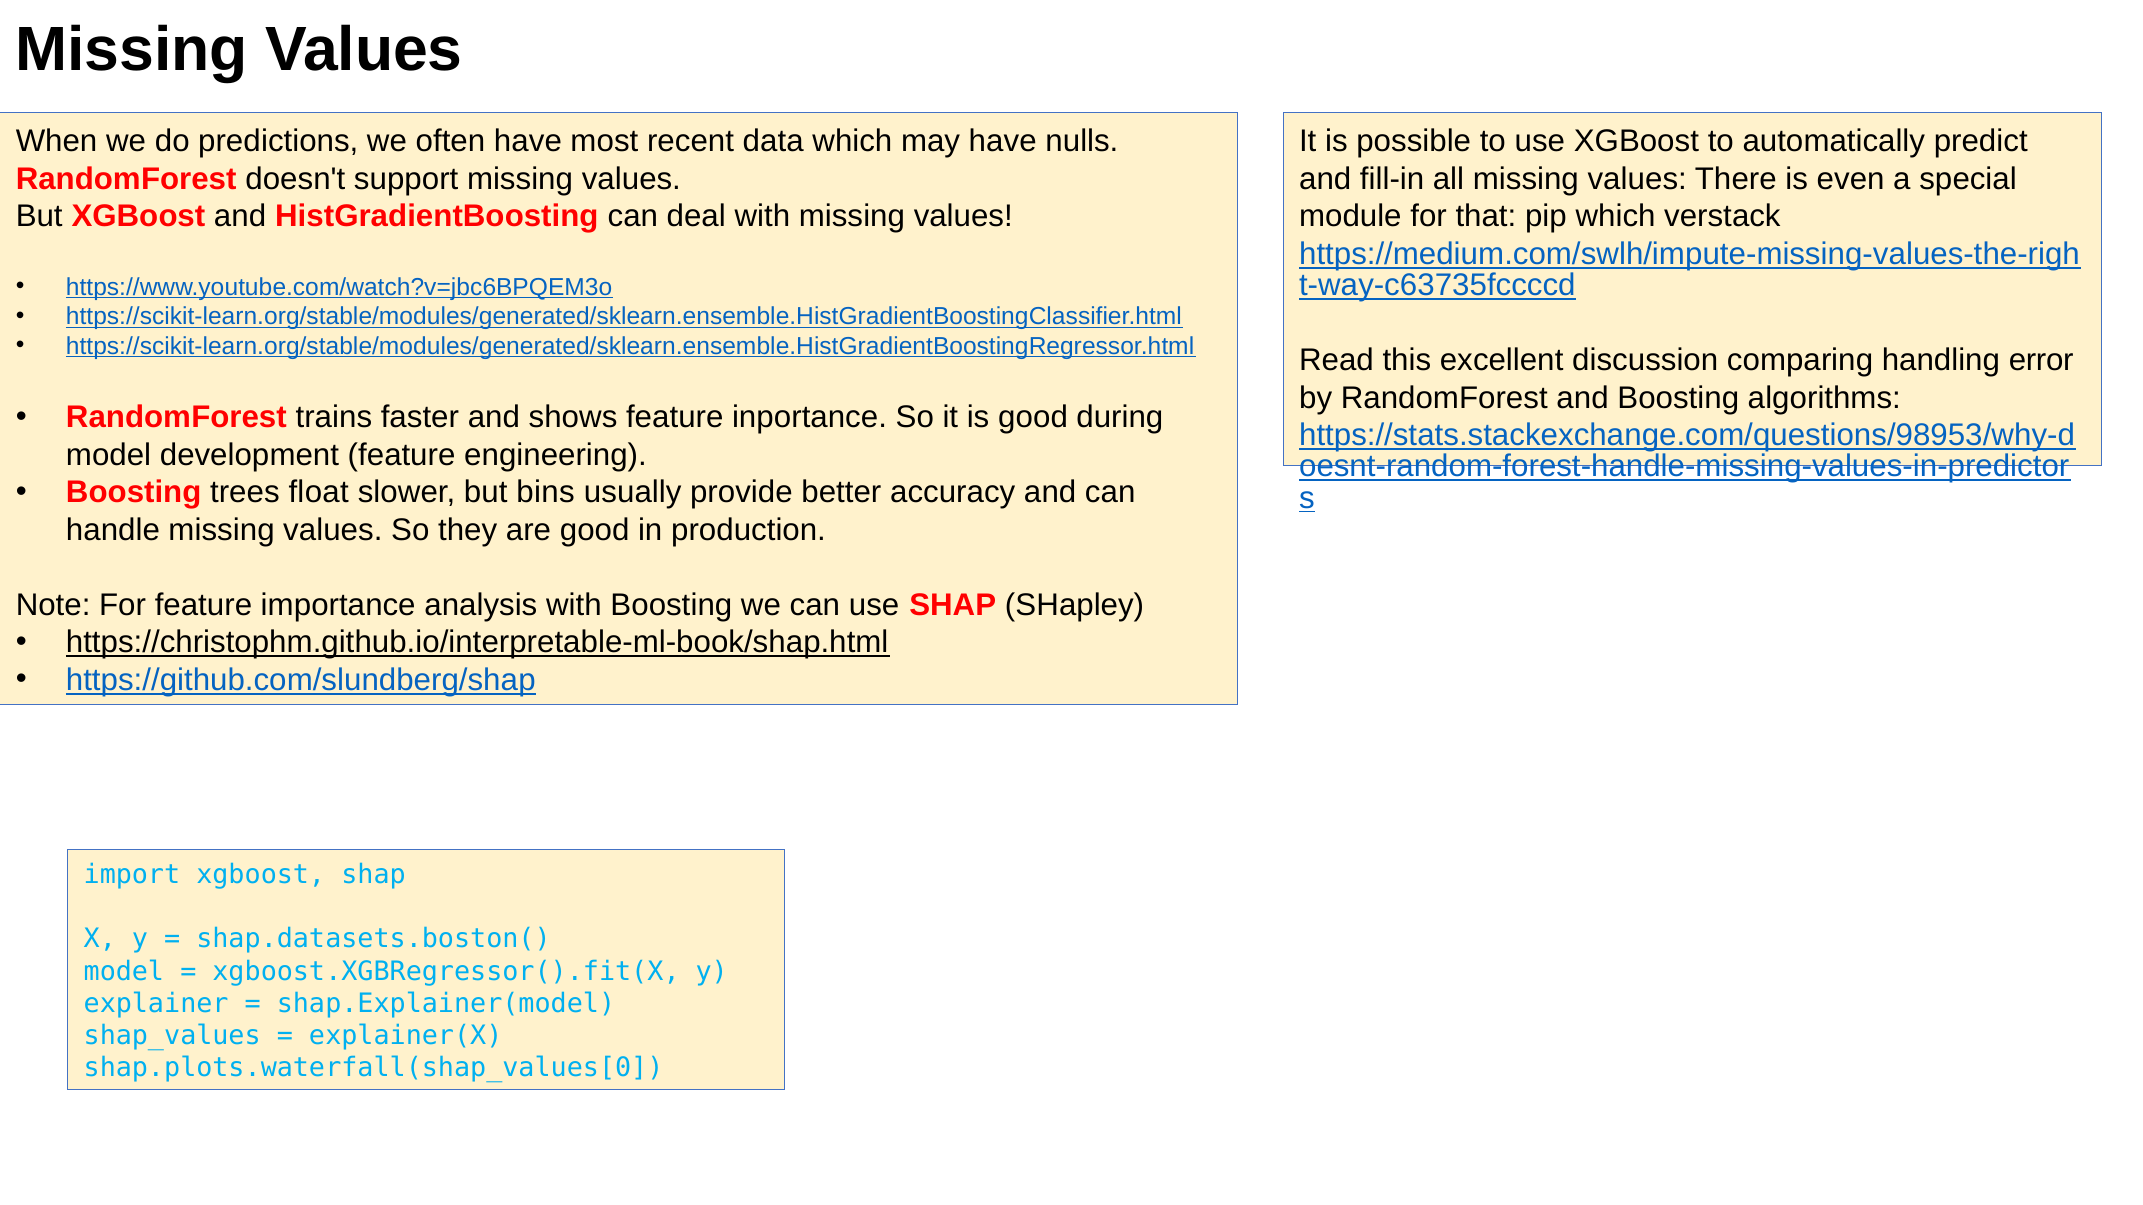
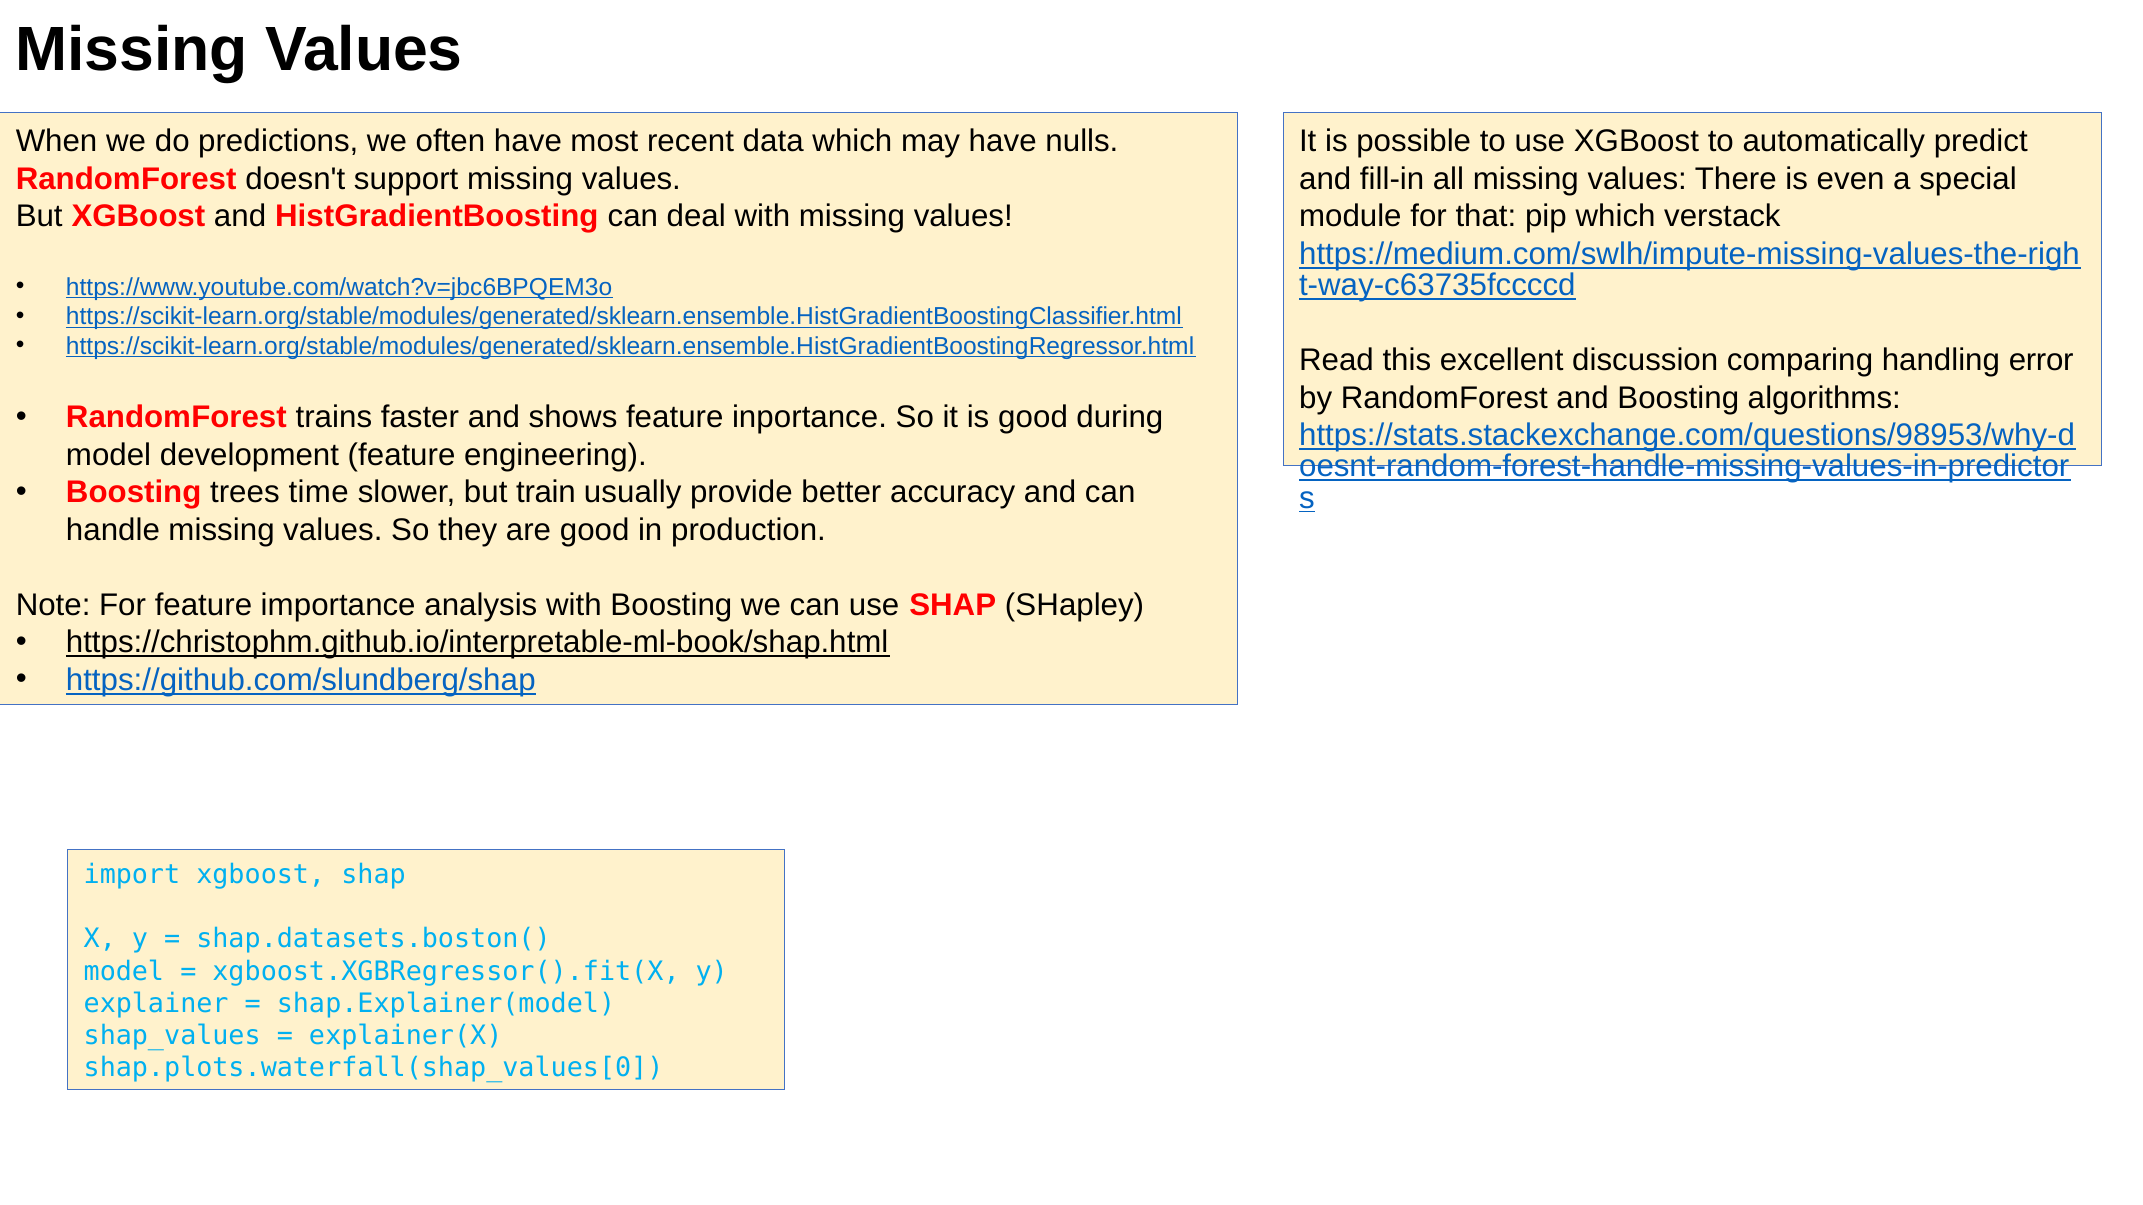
float: float -> time (319, 493)
bins: bins -> train (546, 493)
